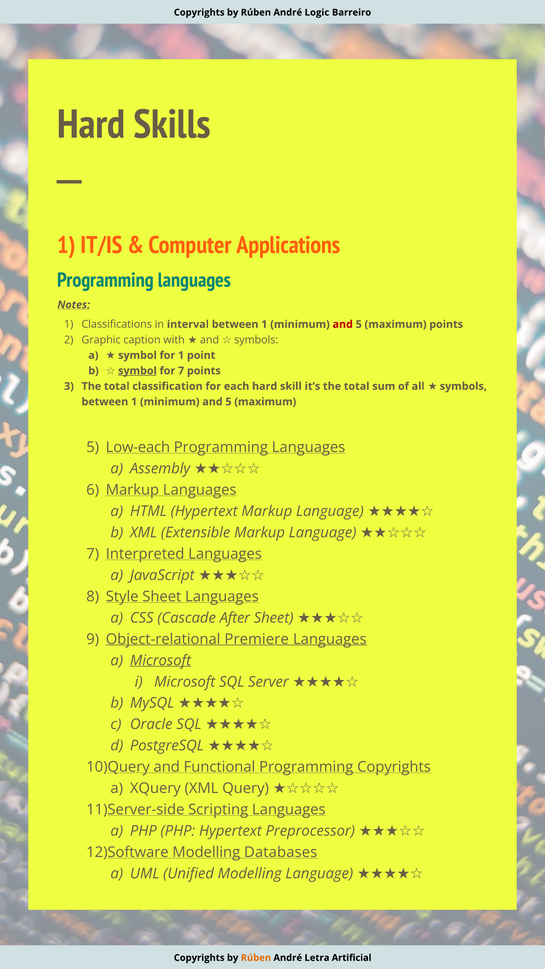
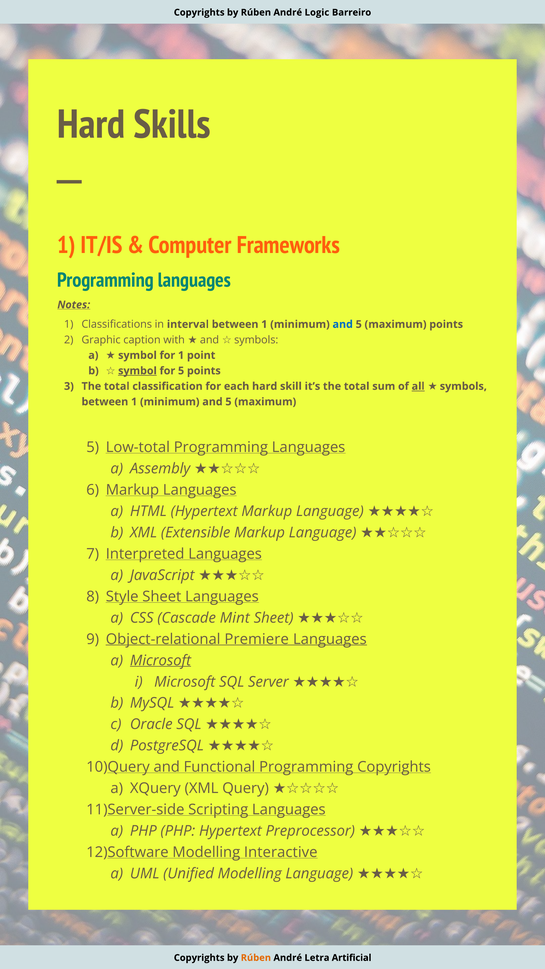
Applications: Applications -> Frameworks (288, 245)
and colour: red -> blue (343, 324)
for 7: 7 -> 5 (181, 371)
all underline: none -> present (418, 386)
Low-each: Low-each -> Low-total (138, 447)
After: After -> Mint (235, 618)
Databases: Databases -> Interactive (281, 852)
